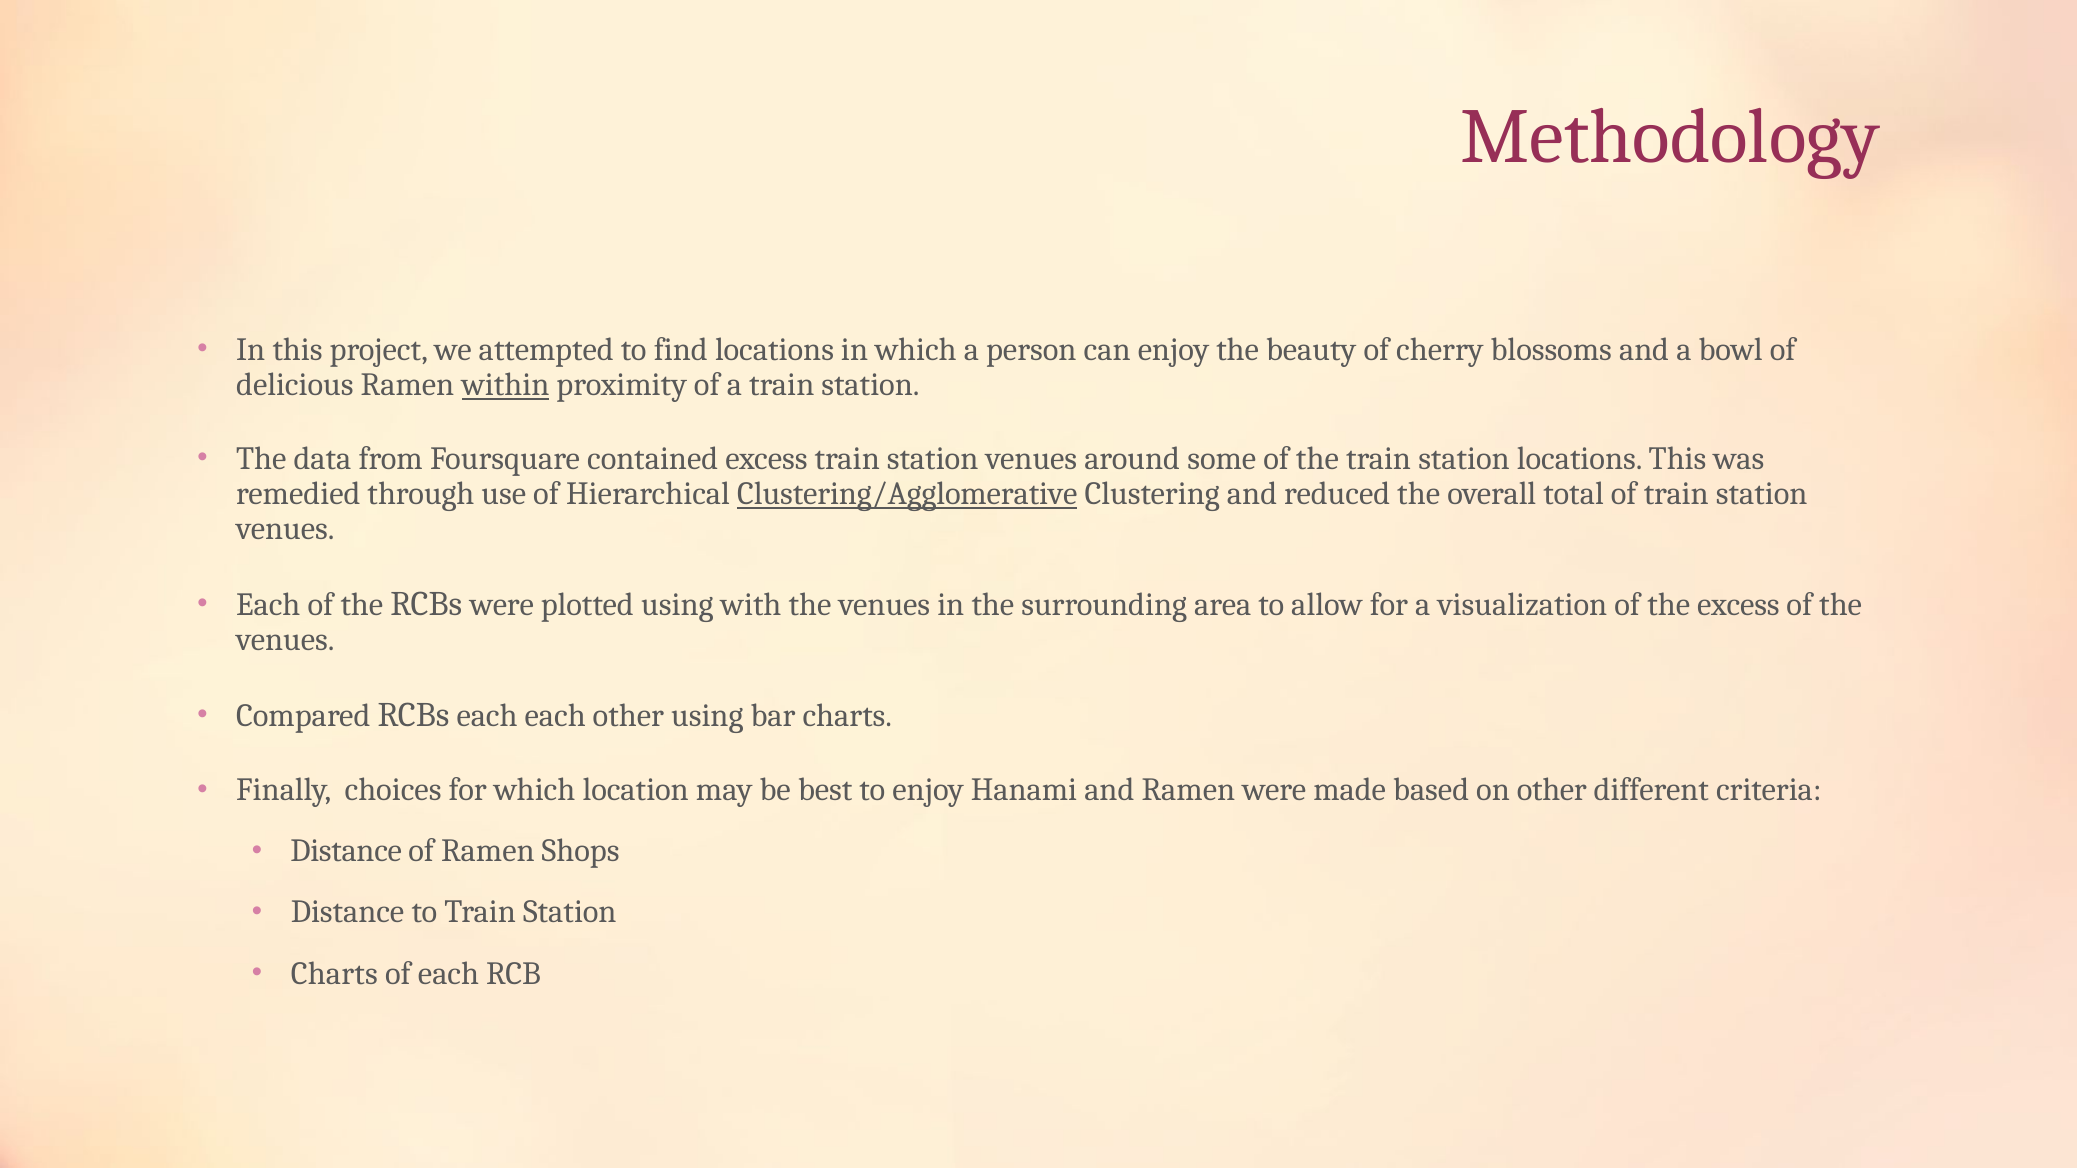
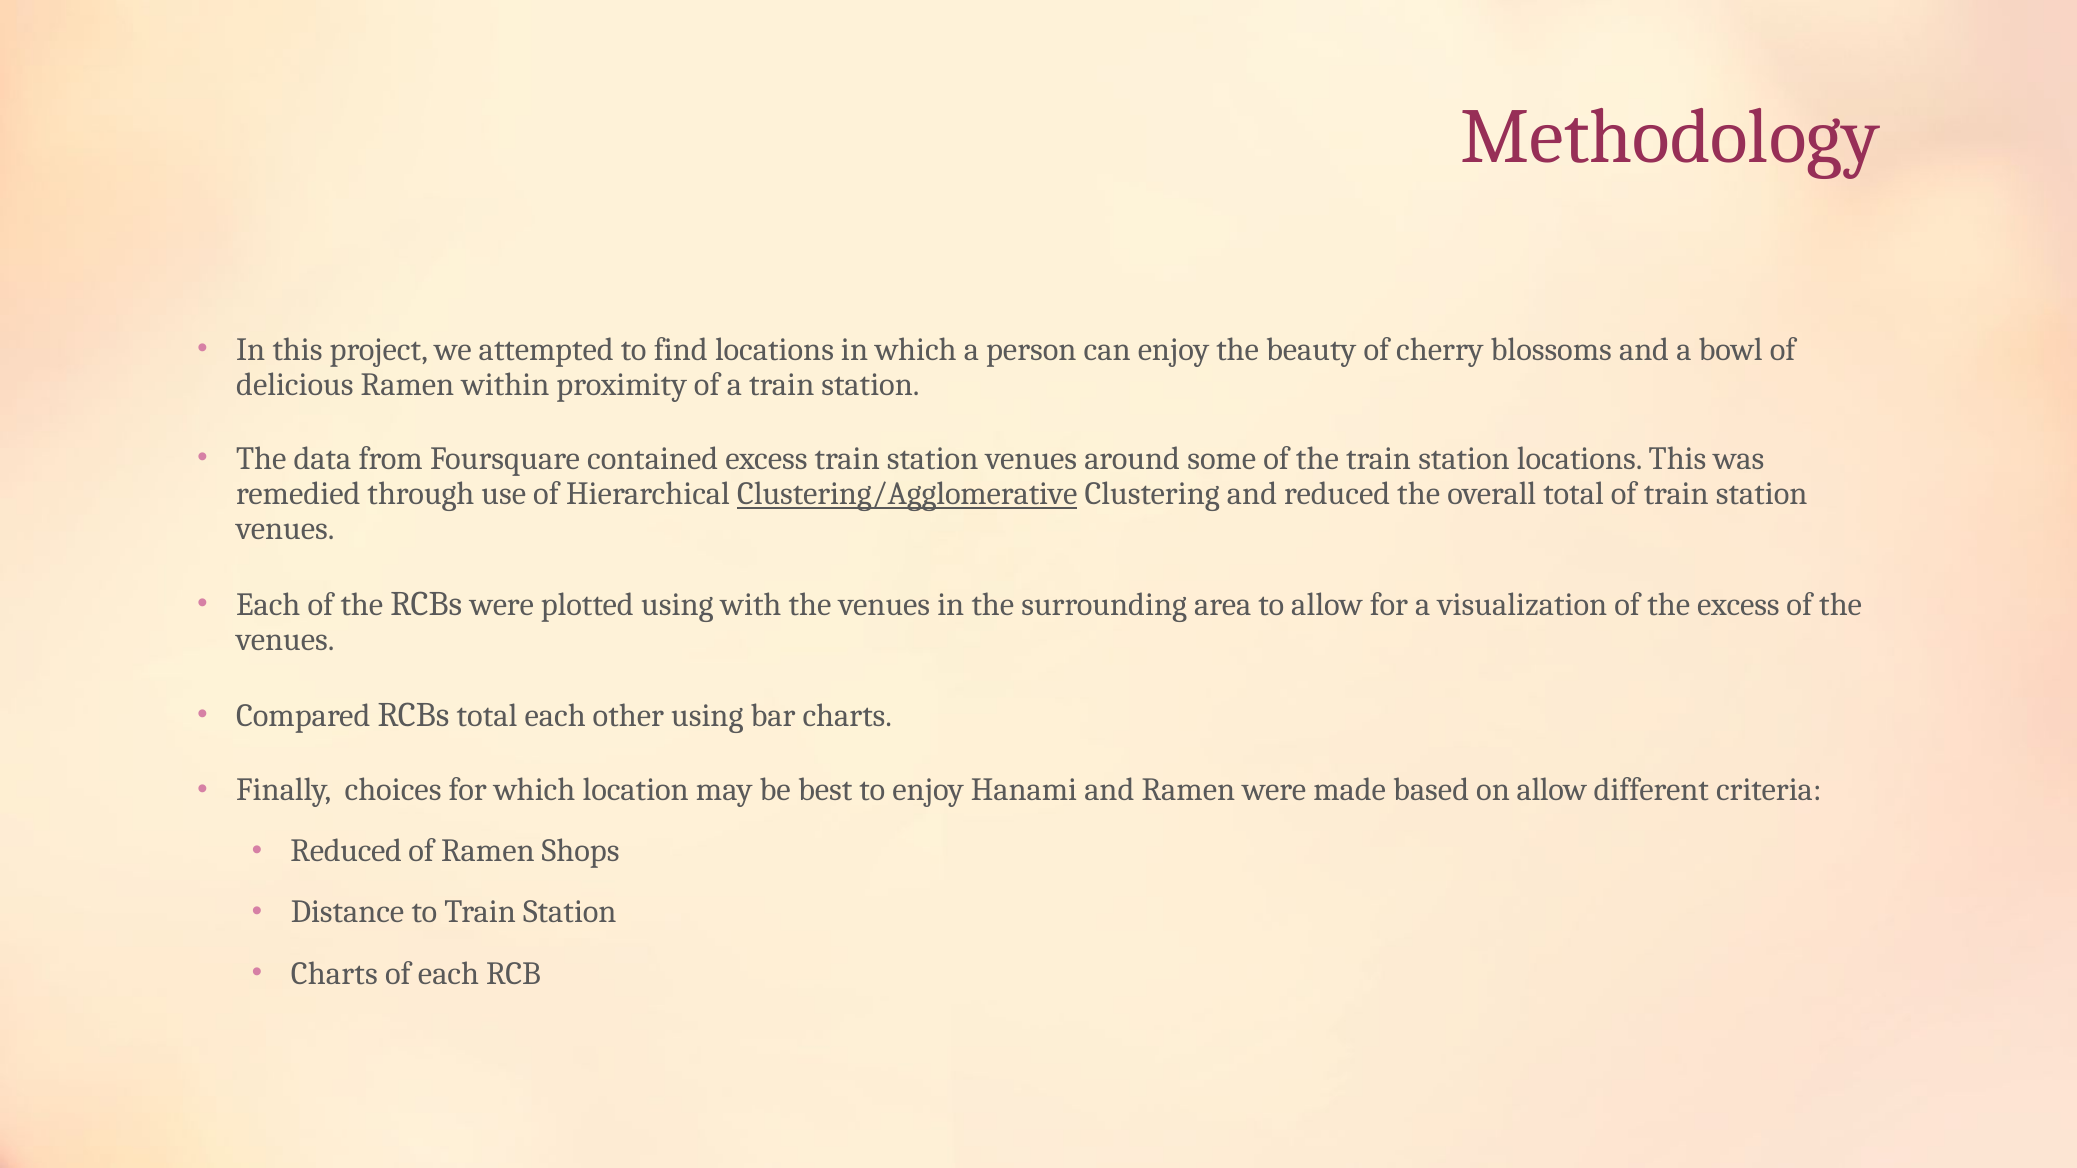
within underline: present -> none (505, 385)
RCBs each: each -> total (487, 716)
on other: other -> allow (1552, 790)
Distance: Distance -> Reduced (346, 852)
